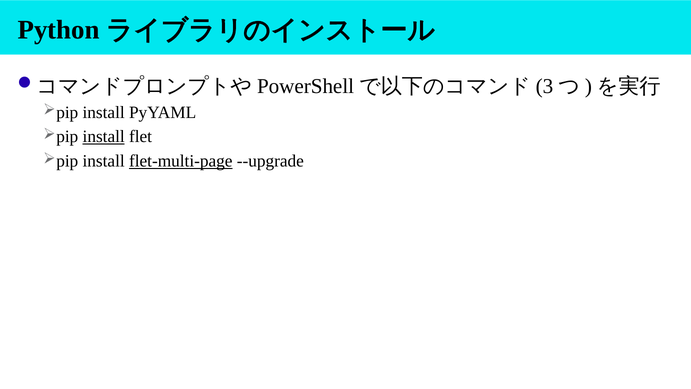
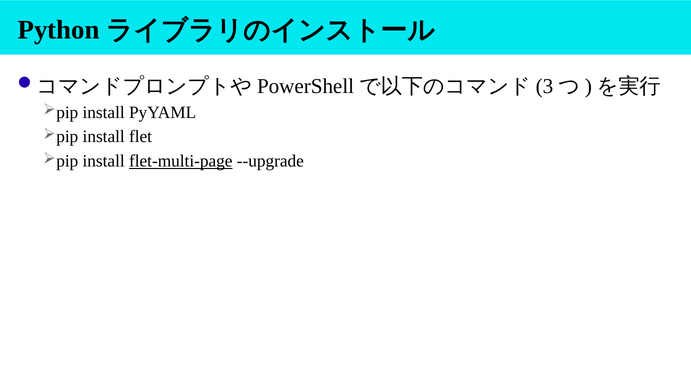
install underline: present -> none (104, 137)
